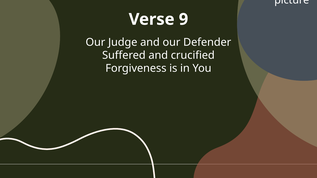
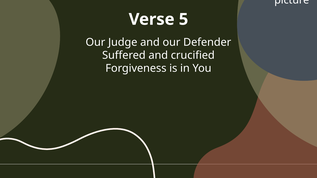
9: 9 -> 5 (183, 19)
